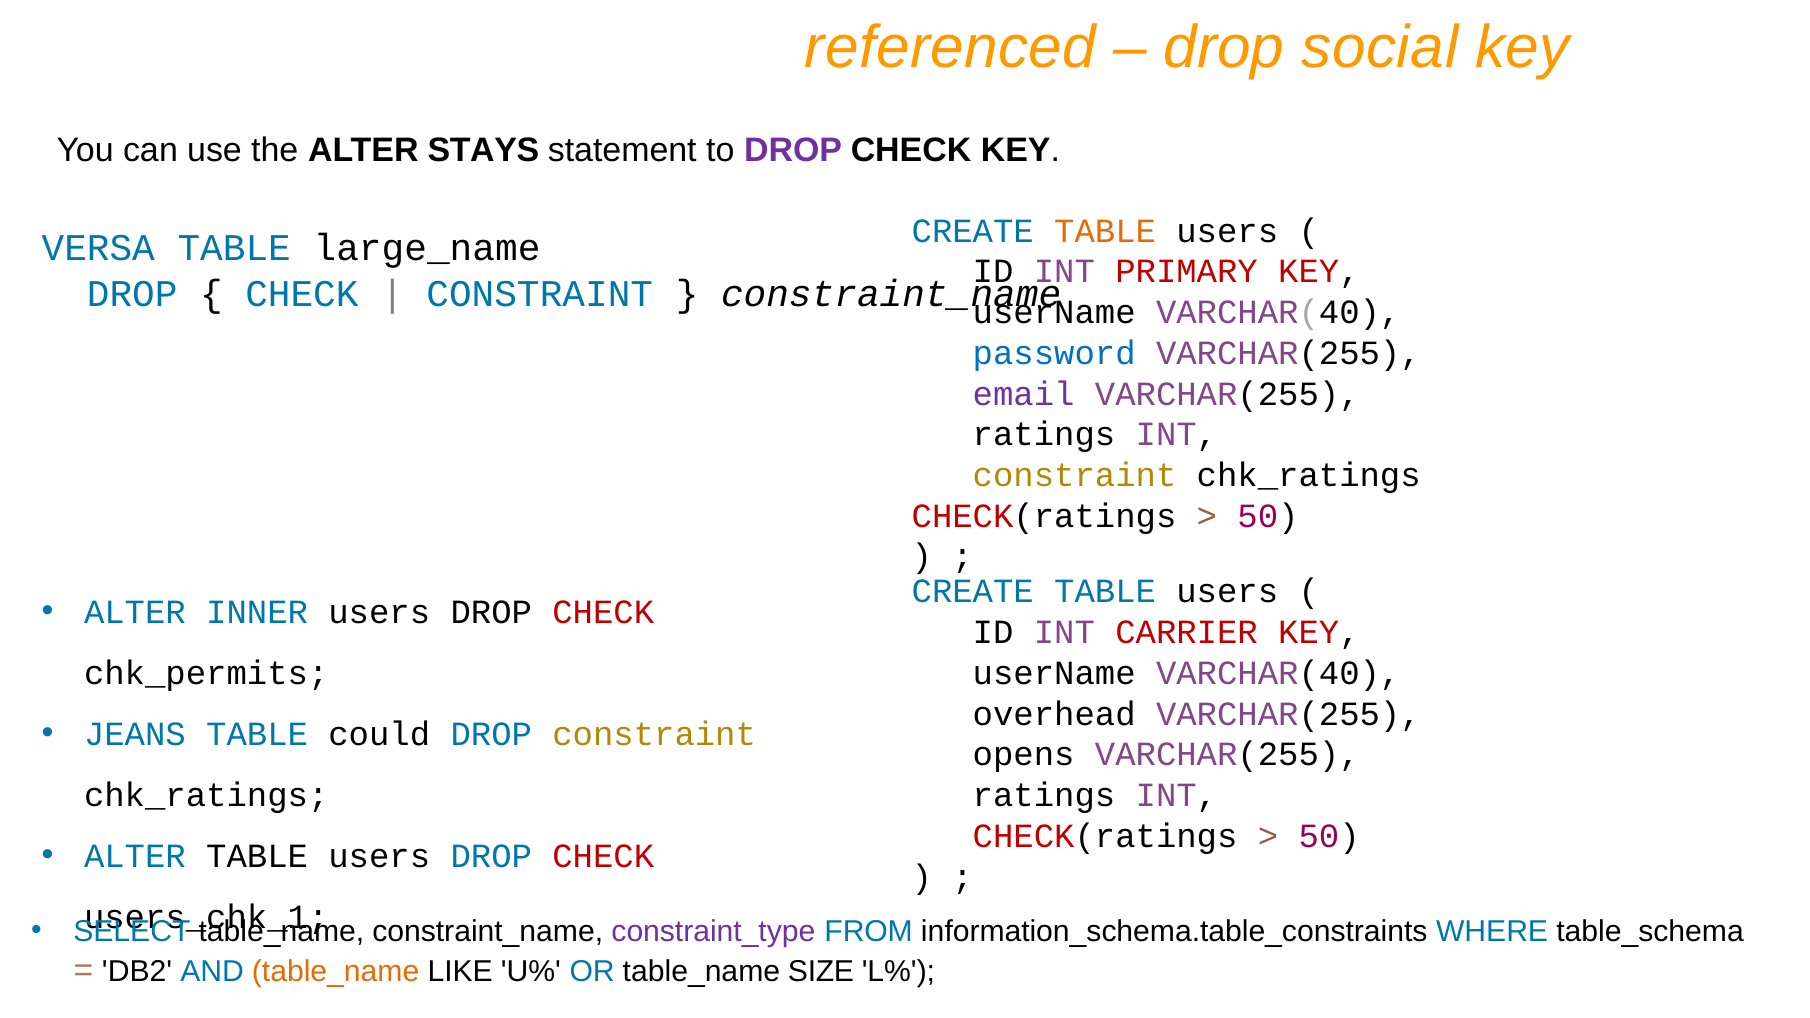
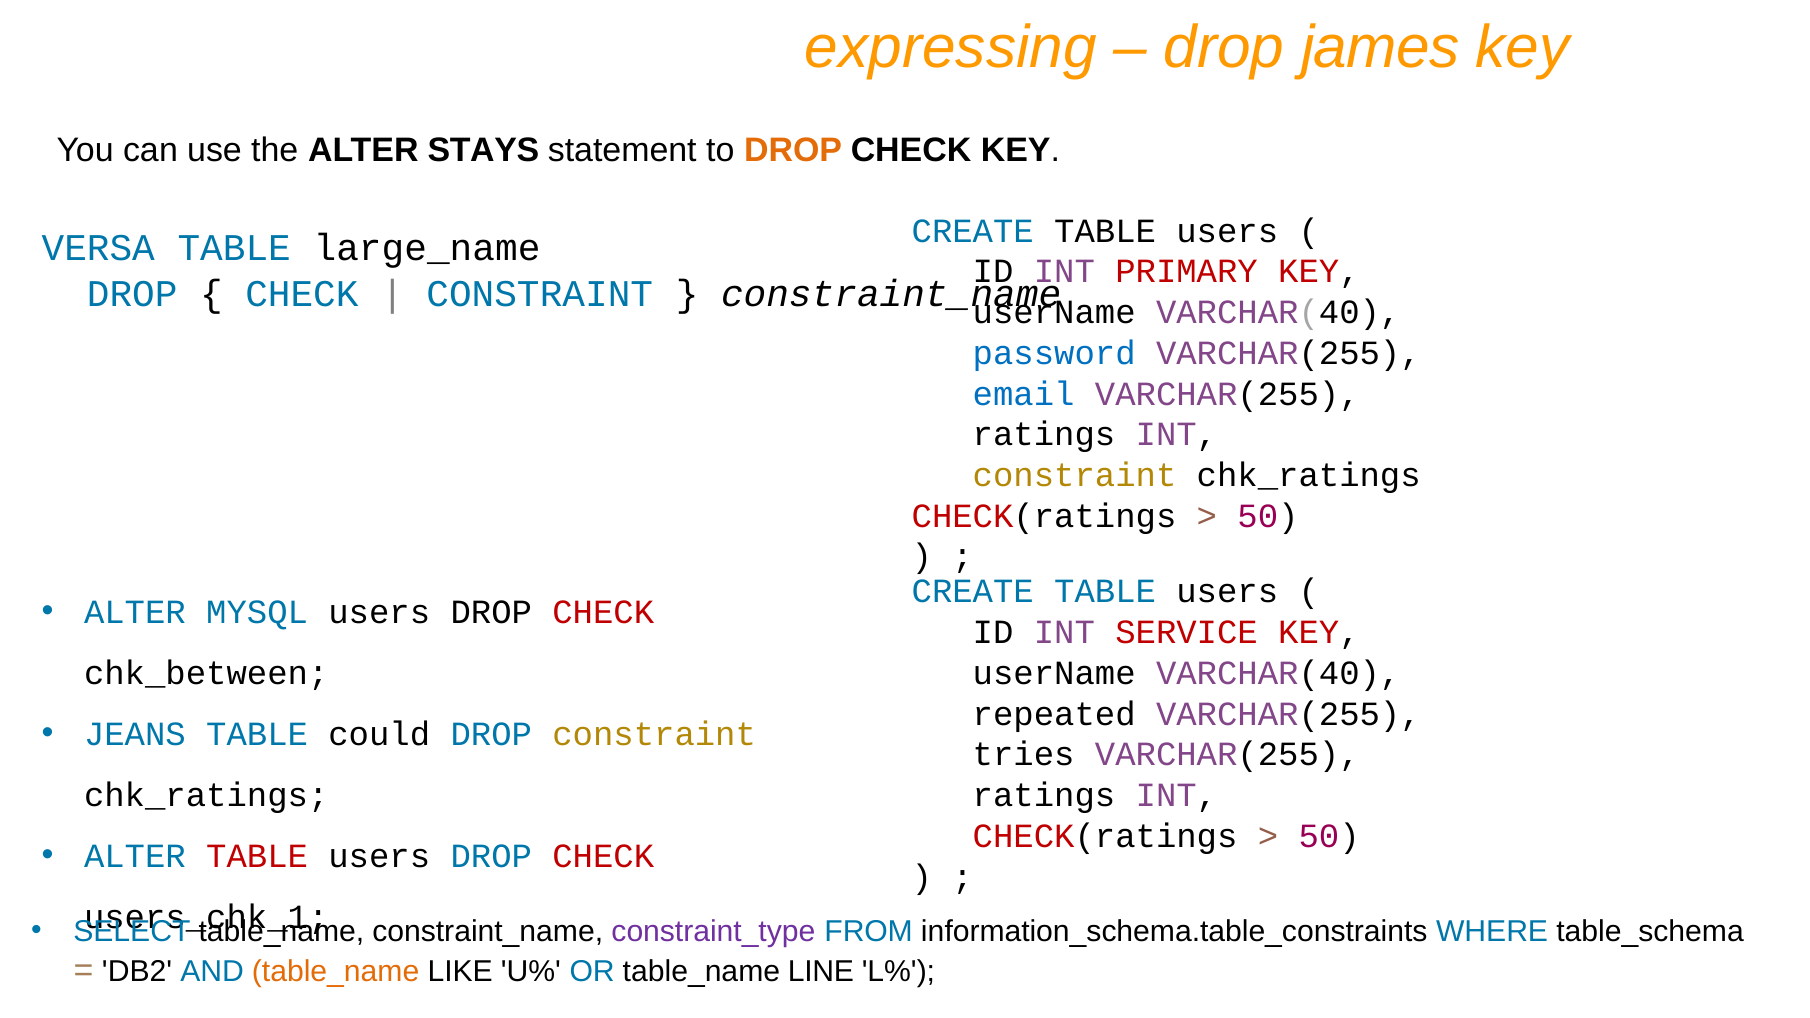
referenced: referenced -> expressing (951, 47)
social: social -> james (1380, 47)
DROP colour: purple -> orange (793, 151)
TABLE colour: orange -> black (1105, 231)
email colour: purple -> blue (1024, 394)
INNER: INNER -> MYSQL (257, 612)
CARRIER: CARRIER -> SERVICE (1187, 633)
chk_permits: chk_permits -> chk_between (206, 673)
overhead: overhead -> repeated (1054, 714)
opens: opens -> tries (1024, 755)
TABLE colour: black -> red (257, 857)
SIZE: SIZE -> LINE (821, 971)
